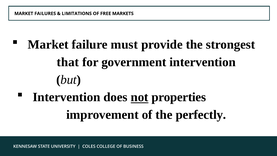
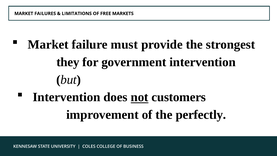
that: that -> they (68, 62)
properties: properties -> customers (179, 97)
